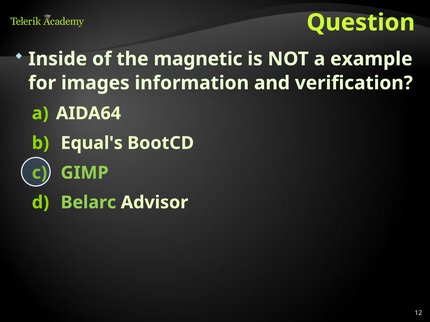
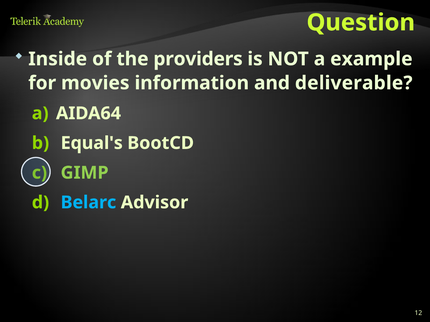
magnetic: magnetic -> providers (198, 59)
images: images -> movies (95, 83)
verification: verification -> deliverable (354, 83)
Belarc colour: light green -> light blue (88, 203)
